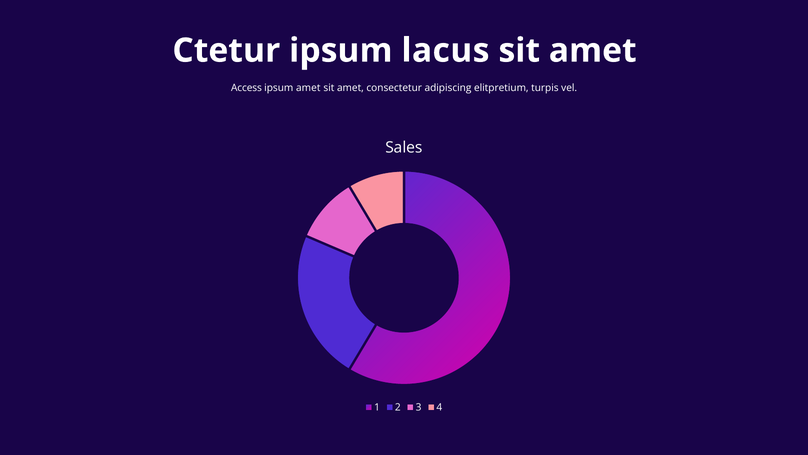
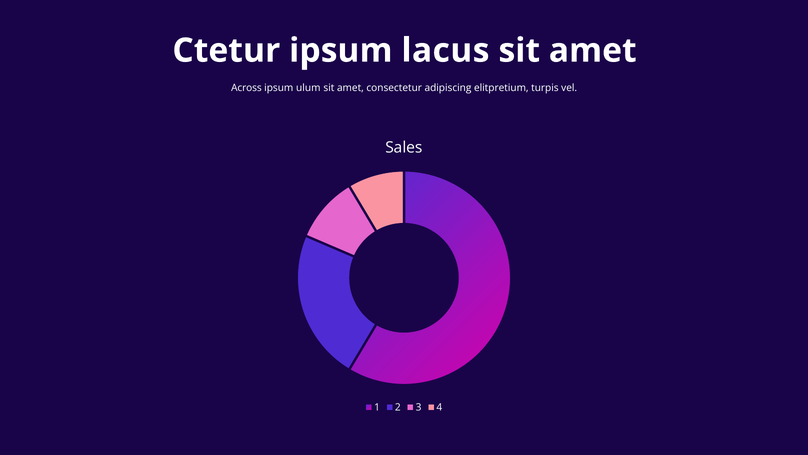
Access: Access -> Across (246, 88)
ipsum amet: amet -> ulum (308, 88)
